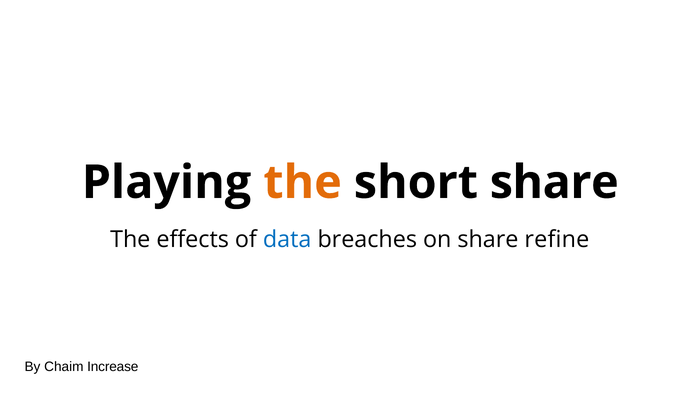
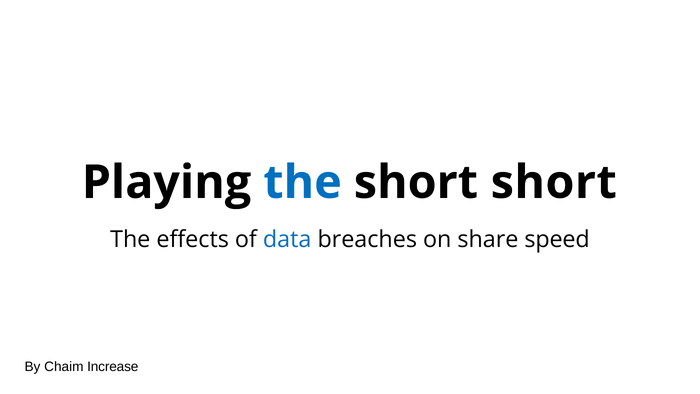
the colour: orange -> blue (303, 182)
short share: share -> short (554, 182)
refine: refine -> speed (557, 240)
